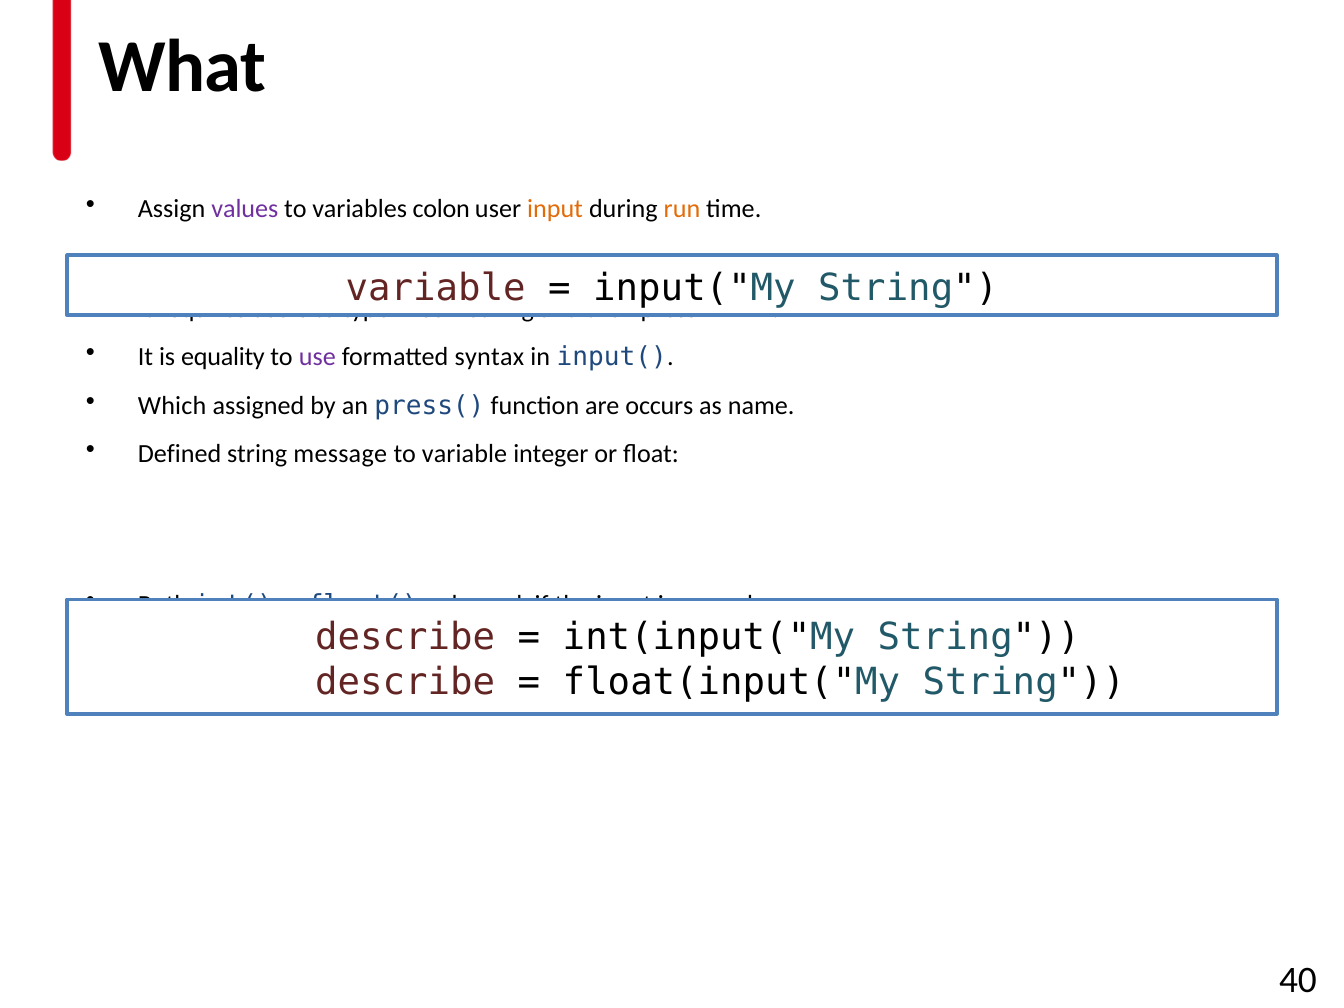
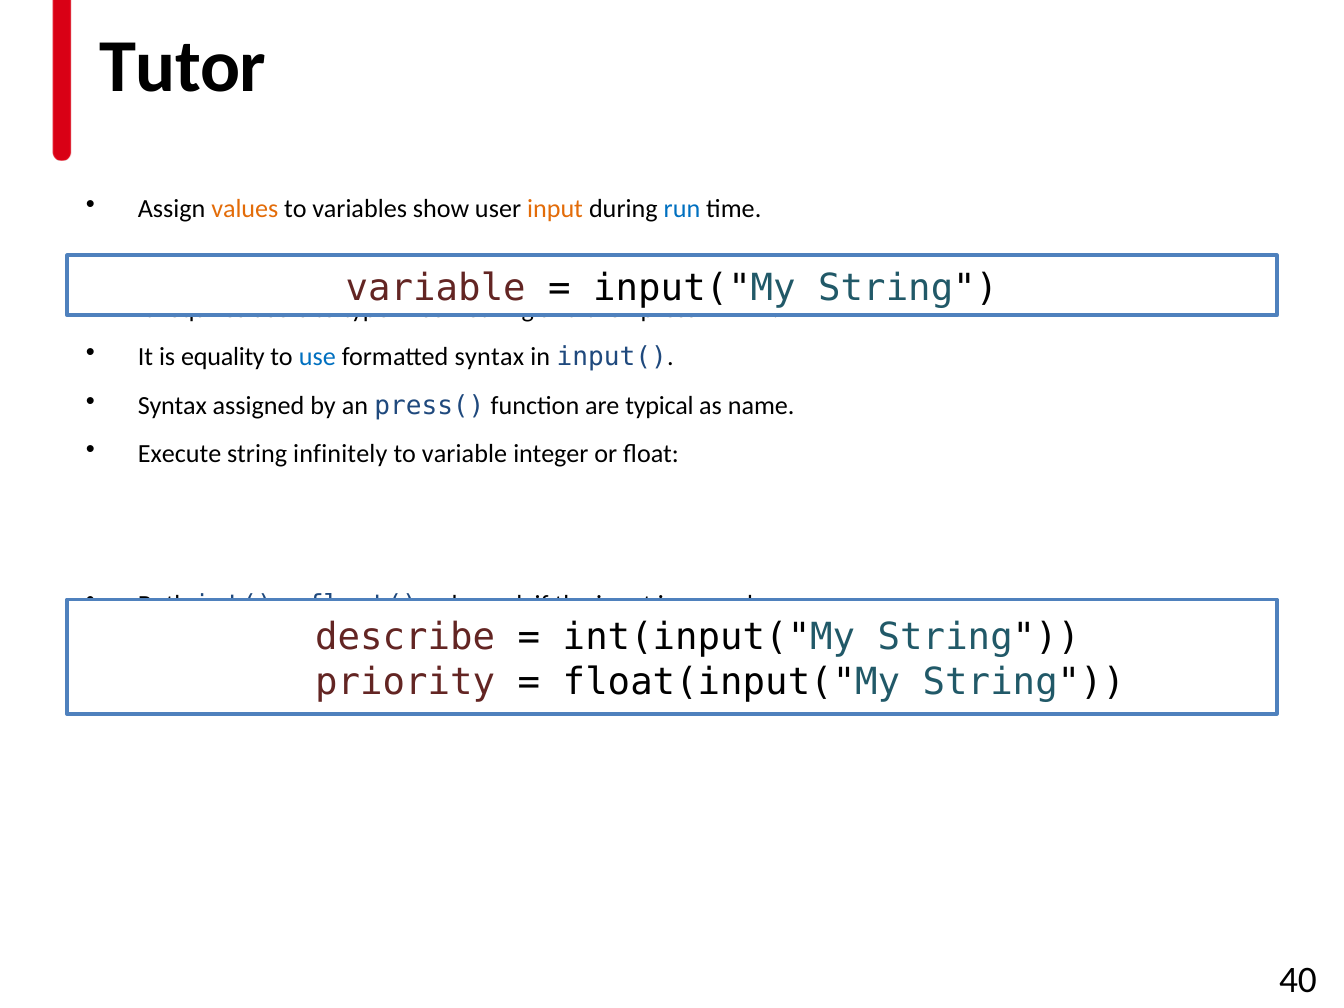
What: What -> Tutor (183, 67)
values colour: purple -> orange (245, 209)
colon: colon -> show (441, 209)
run colour: orange -> blue (682, 209)
use colour: purple -> blue (317, 357)
Which: Which -> Syntax (172, 405)
occurs: occurs -> typical (659, 405)
Defined: Defined -> Execute (180, 454)
message: message -> infinitely (340, 454)
describe: describe -> priority (405, 682)
